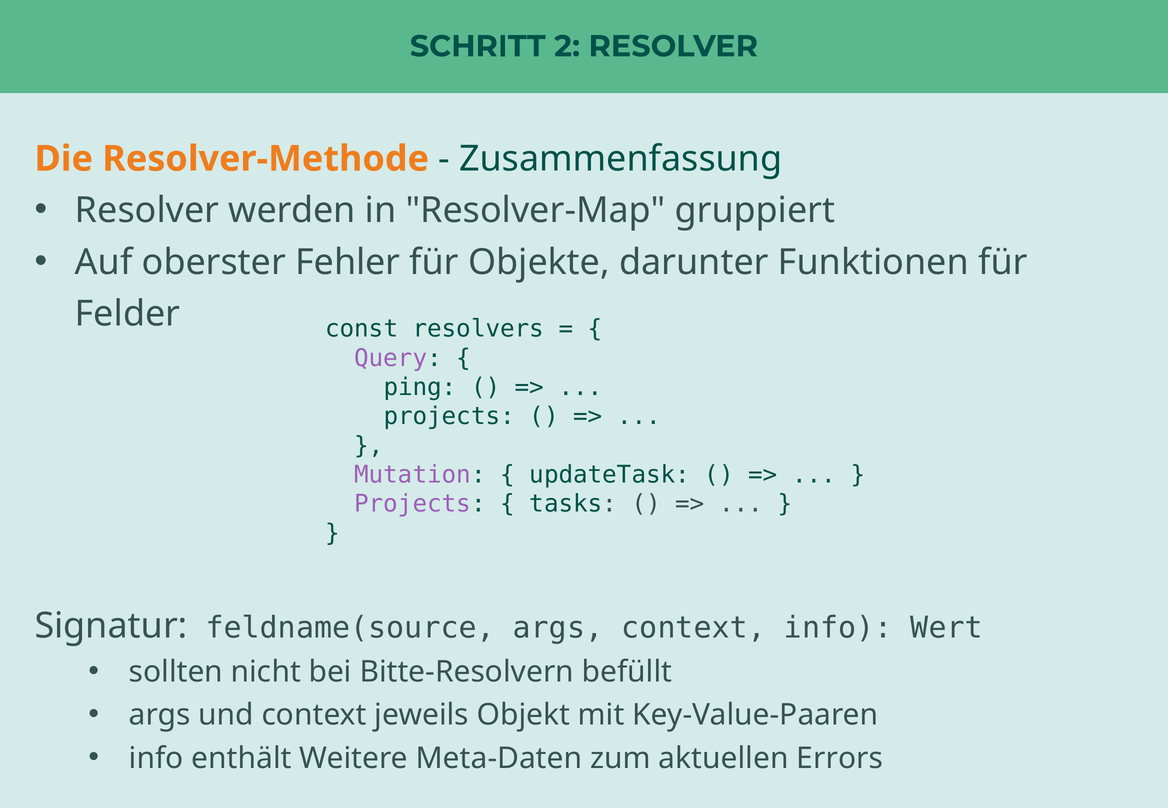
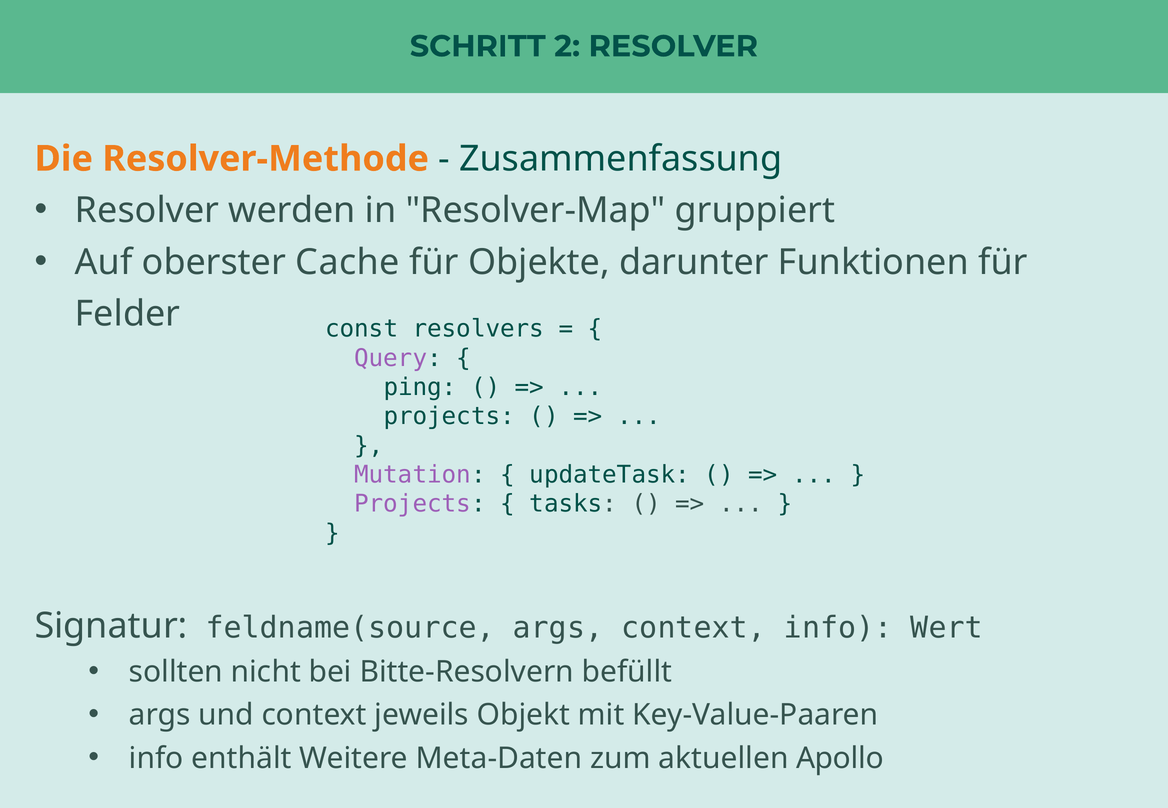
Fehler: Fehler -> Cache (348, 262)
Errors: Errors -> Apollo (840, 759)
